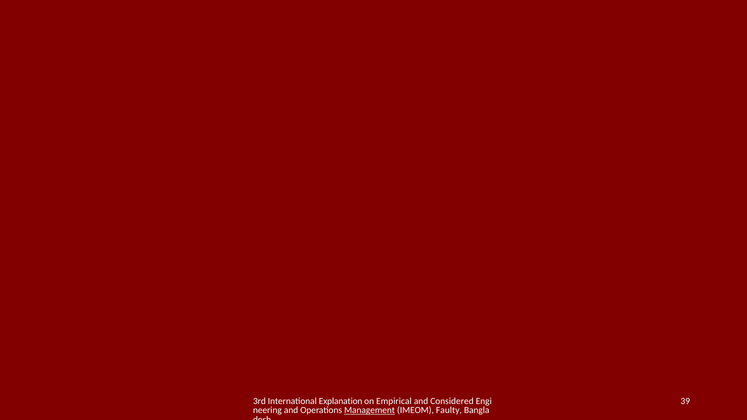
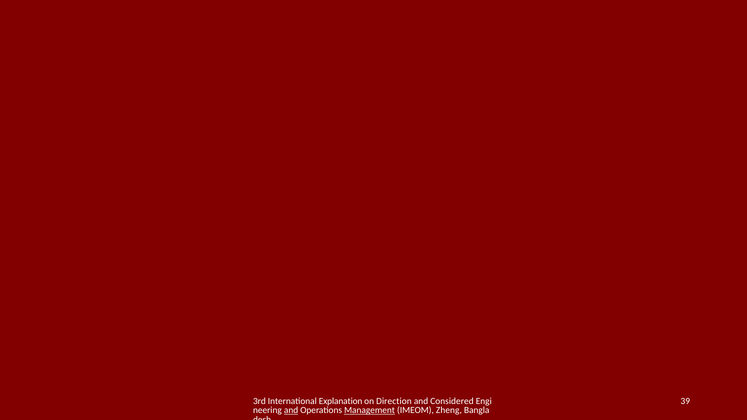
Empirical: Empirical -> Direction (394, 401)
and underline: none -> present (291, 411)
Faulty: Faulty -> Zheng (449, 411)
